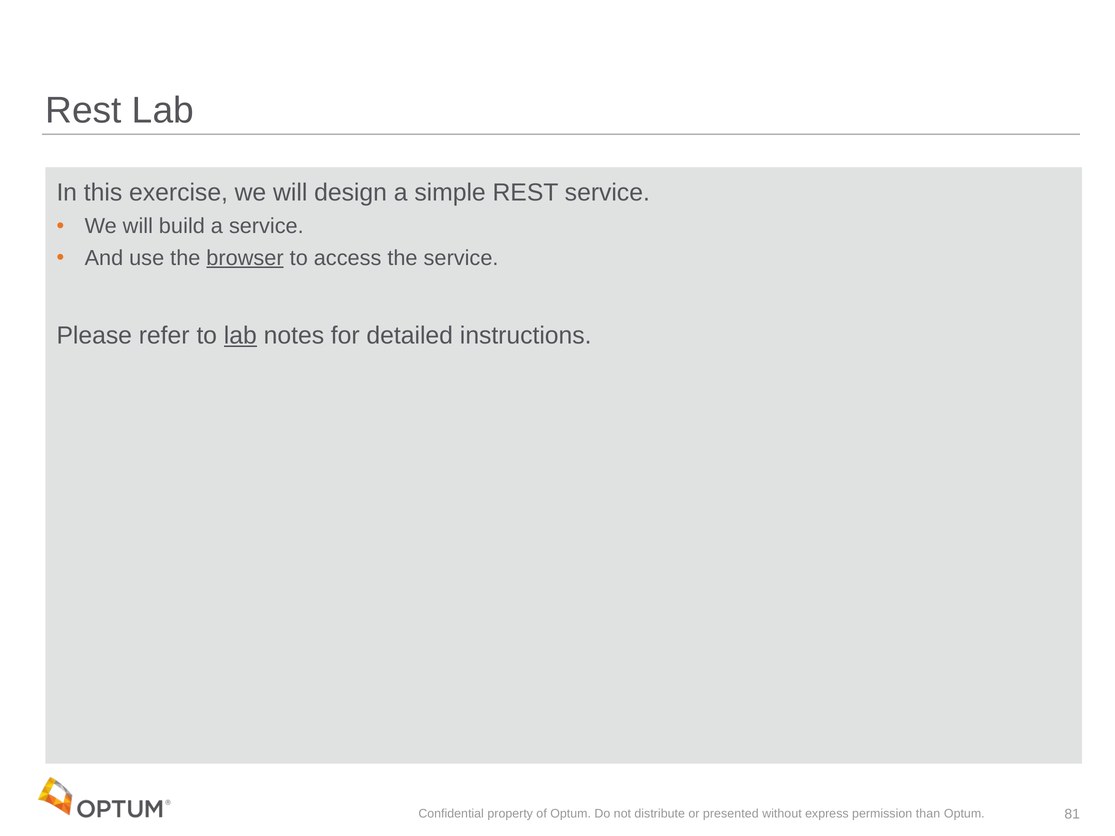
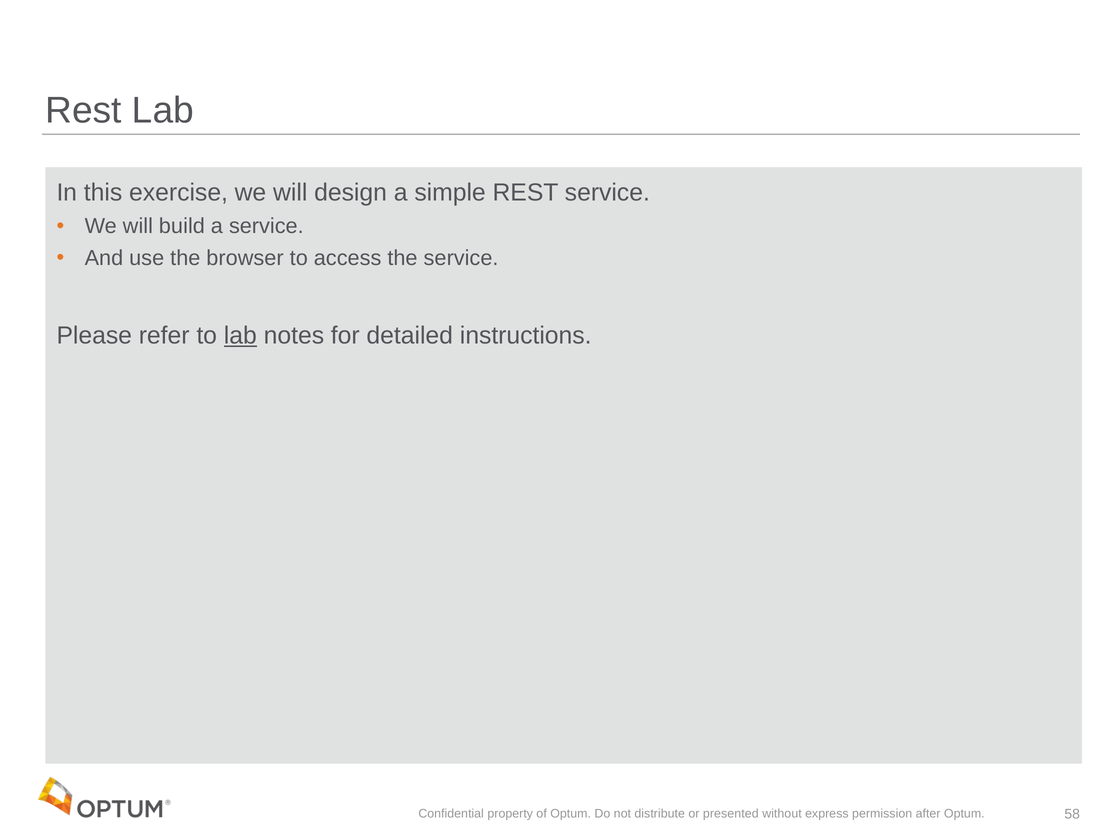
browser underline: present -> none (245, 258)
than: than -> after (928, 814)
81: 81 -> 58 (1072, 814)
